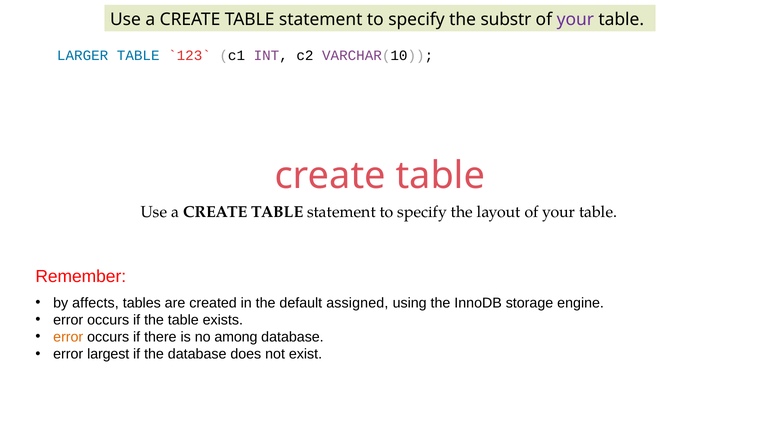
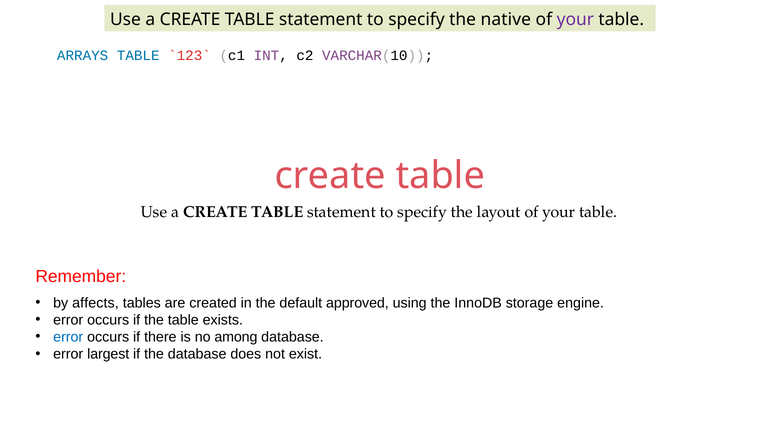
substr: substr -> native (506, 19)
LARGER: LARGER -> ARRAYS (83, 56)
assigned: assigned -> approved (357, 302)
error colour: orange -> blue (68, 337)
